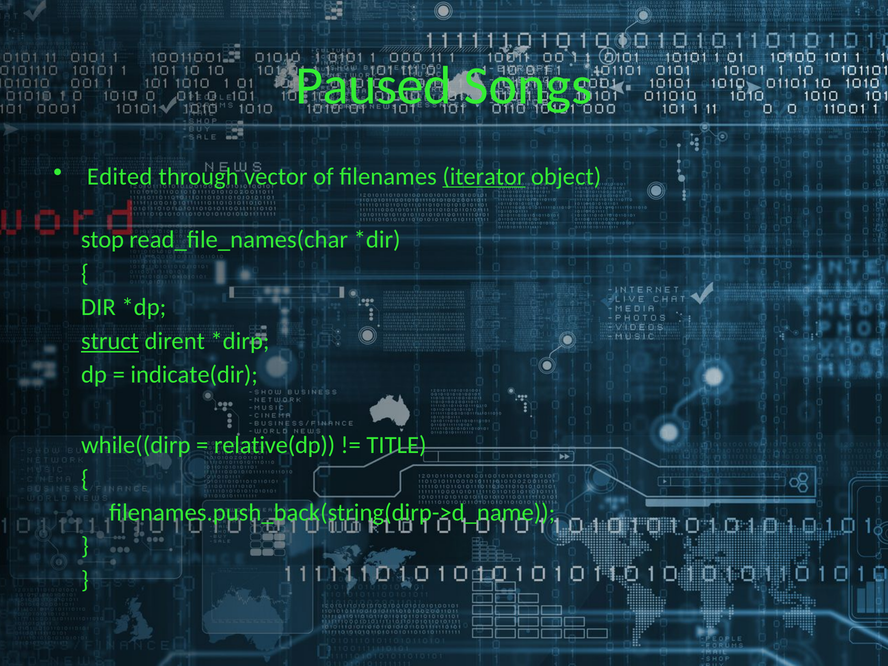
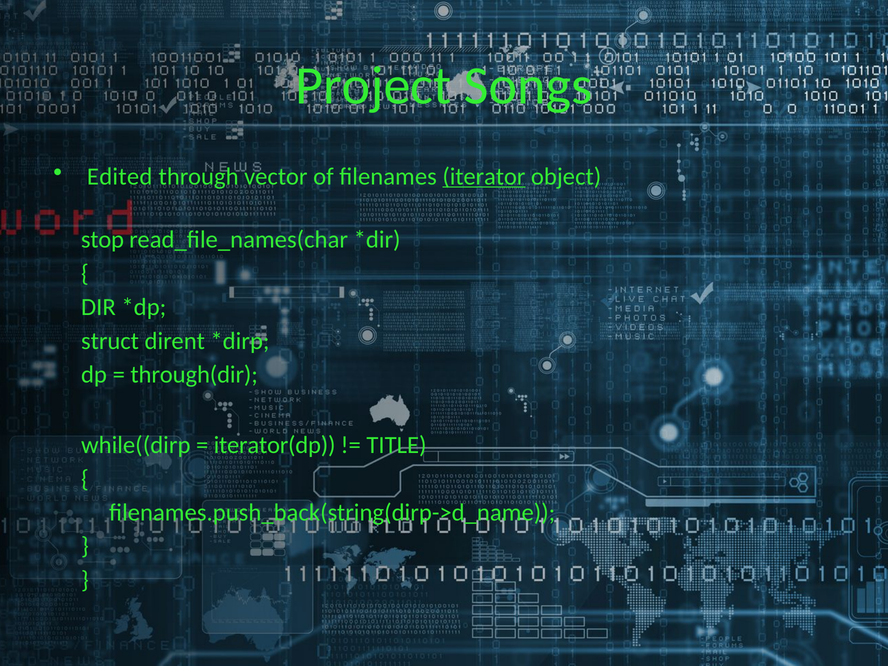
Paused: Paused -> Project (373, 86)
struct underline: present -> none (110, 341)
indicate(dir: indicate(dir -> through(dir (194, 375)
relative(dp: relative(dp -> iterator(dp (275, 445)
